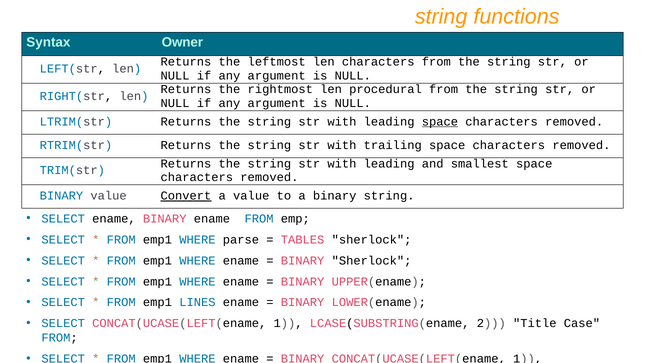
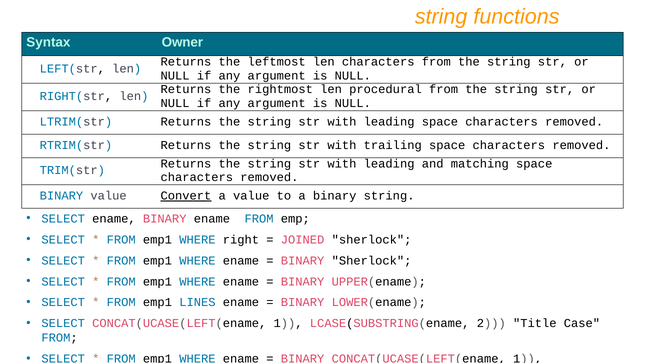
space underline: present -> none (440, 122)
smallest: smallest -> matching (480, 164)
parse: parse -> right (241, 239)
TABLES: TABLES -> JOINED (303, 239)
